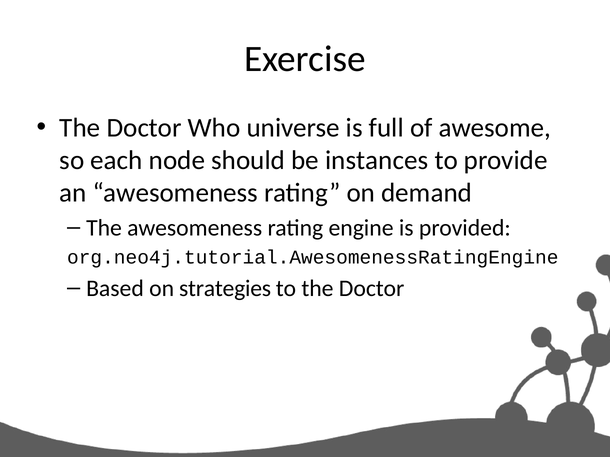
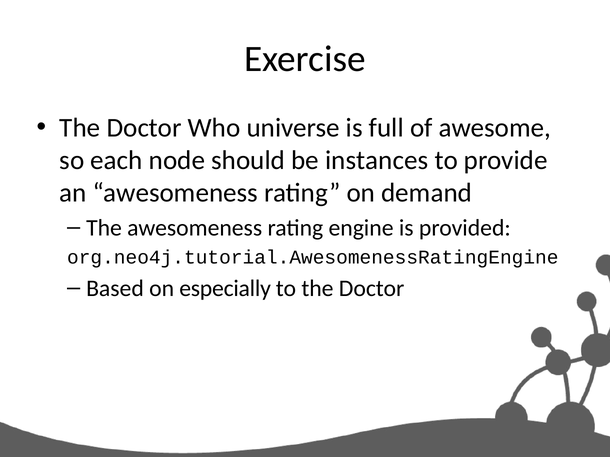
strategies: strategies -> especially (225, 289)
